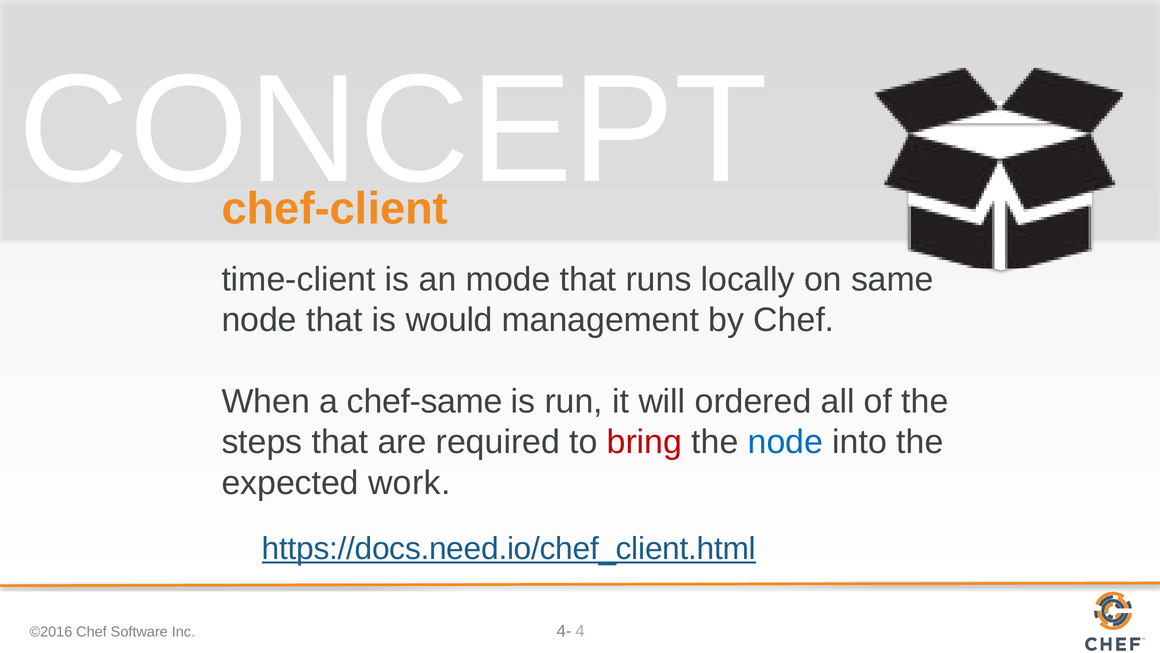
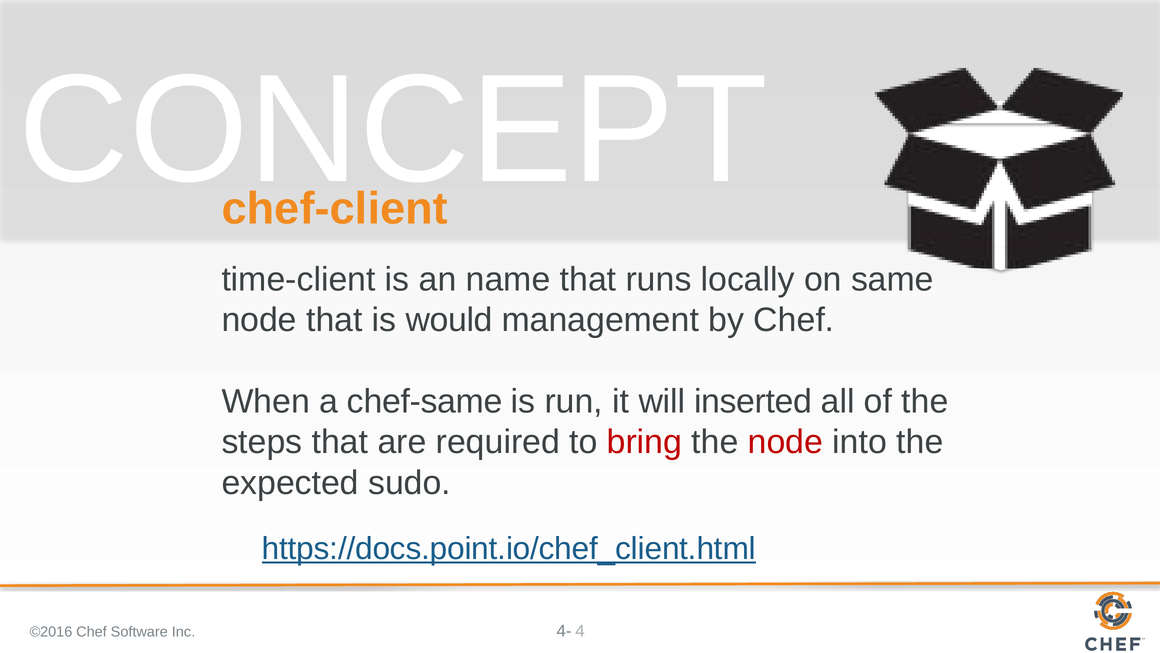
mode: mode -> name (508, 279)
ordered: ordered -> inserted (753, 401)
node colour: blue -> red (785, 442)
work: work -> sudo (409, 483)
https://docs.need.io/chef_client.html: https://docs.need.io/chef_client.html -> https://docs.point.io/chef_client.html (509, 548)
